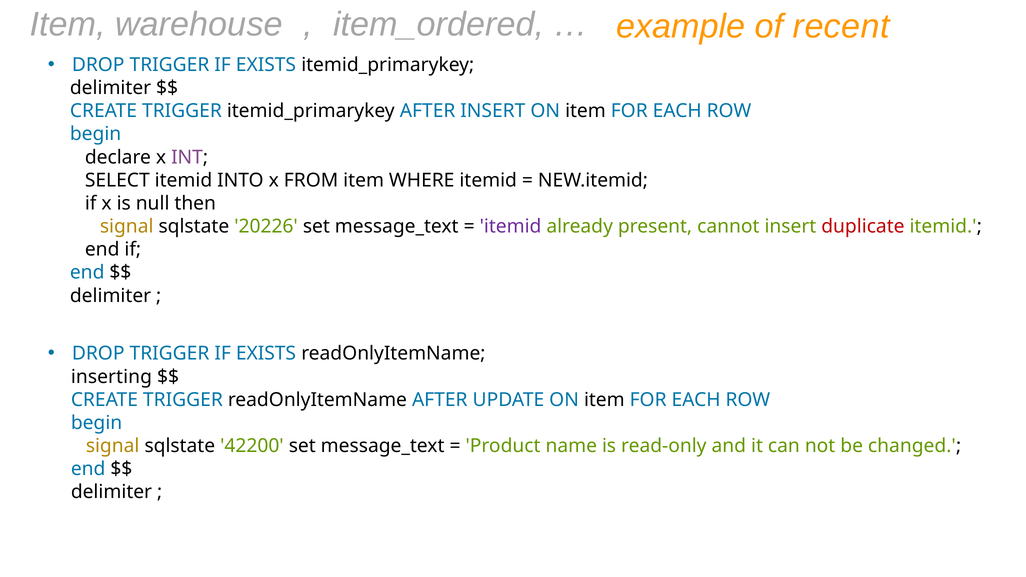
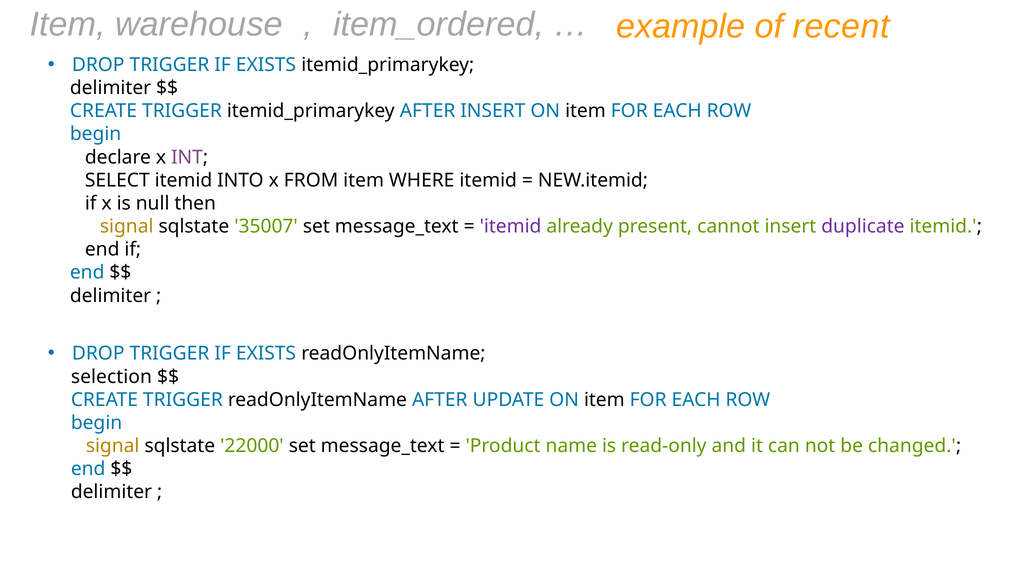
20226: 20226 -> 35007 (266, 226)
duplicate colour: red -> purple (863, 226)
inserting: inserting -> selection (111, 377)
42200: 42200 -> 22000 (252, 446)
